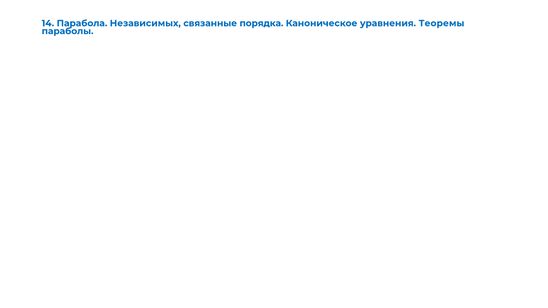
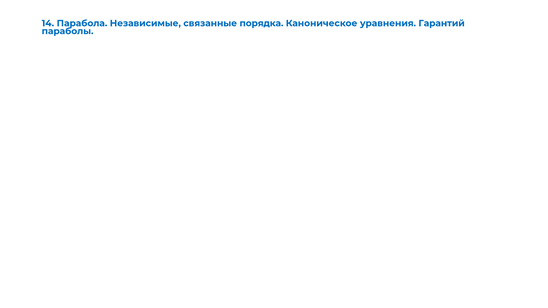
Независимых: Независимых -> Независимые (145, 23)
Теоремы: Теоремы -> Гарантий (442, 23)
